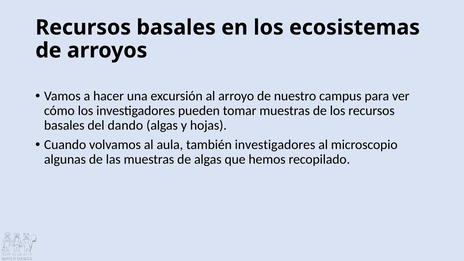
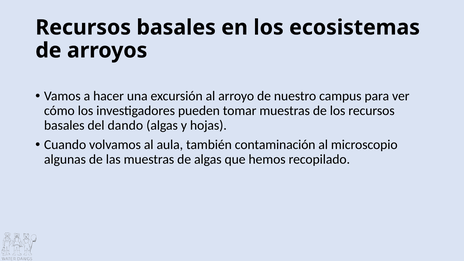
también investigadores: investigadores -> contaminación (275, 145)
